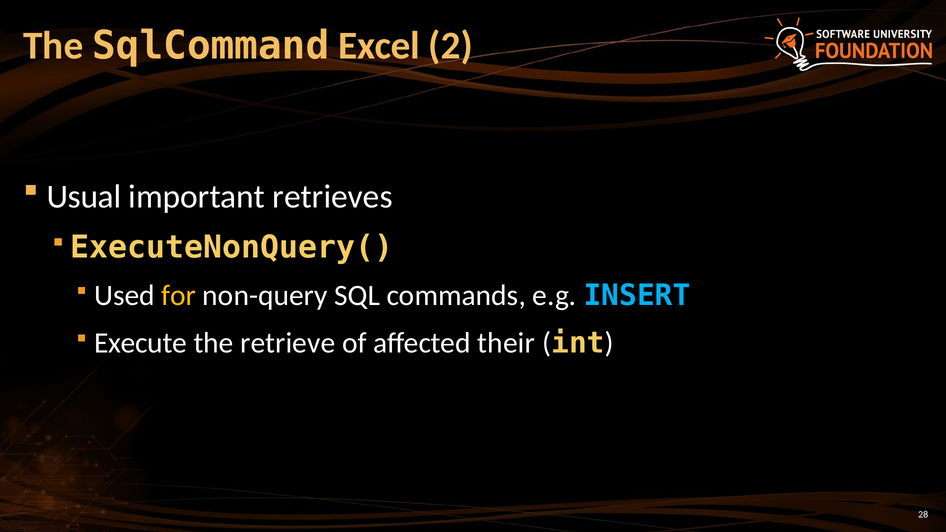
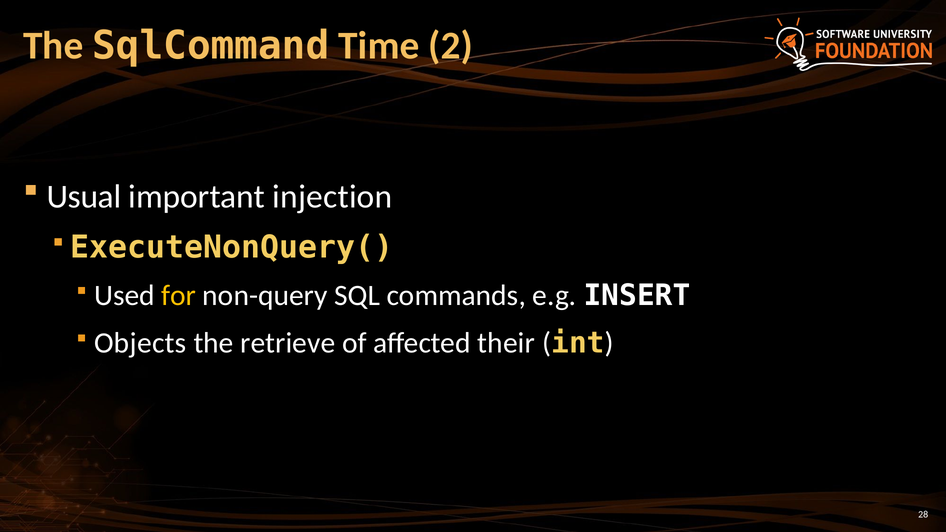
Excel: Excel -> Time (379, 46)
retrieves: retrieves -> injection (332, 197)
INSERT colour: light blue -> white (637, 296)
Execute: Execute -> Objects (140, 343)
